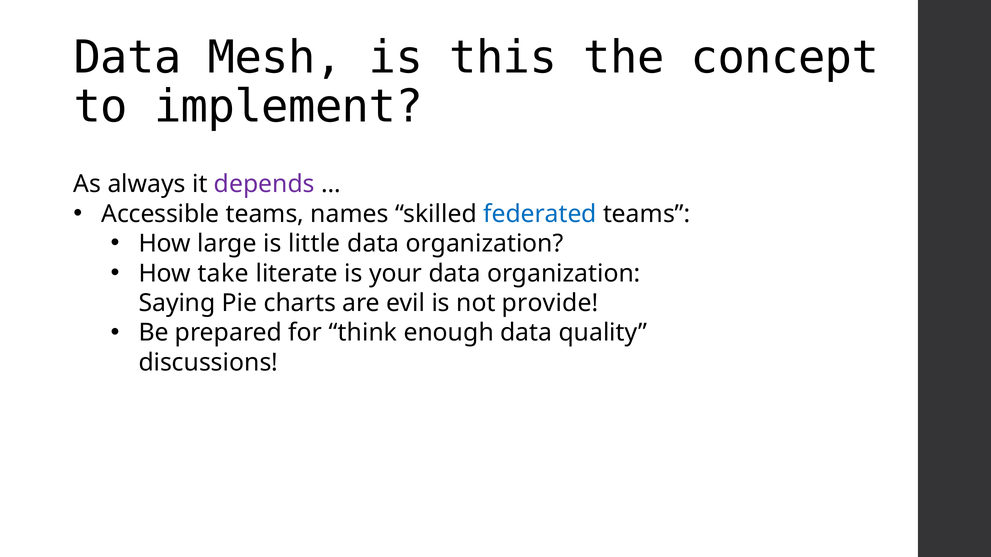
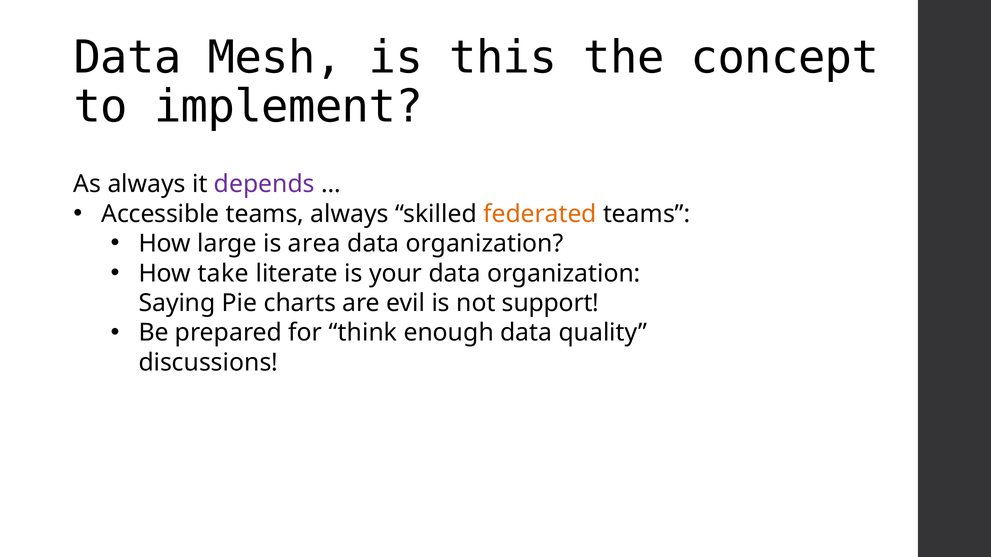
teams names: names -> always (350, 214)
federated colour: blue -> orange (540, 214)
little: little -> area (314, 244)
provide: provide -> support (550, 303)
